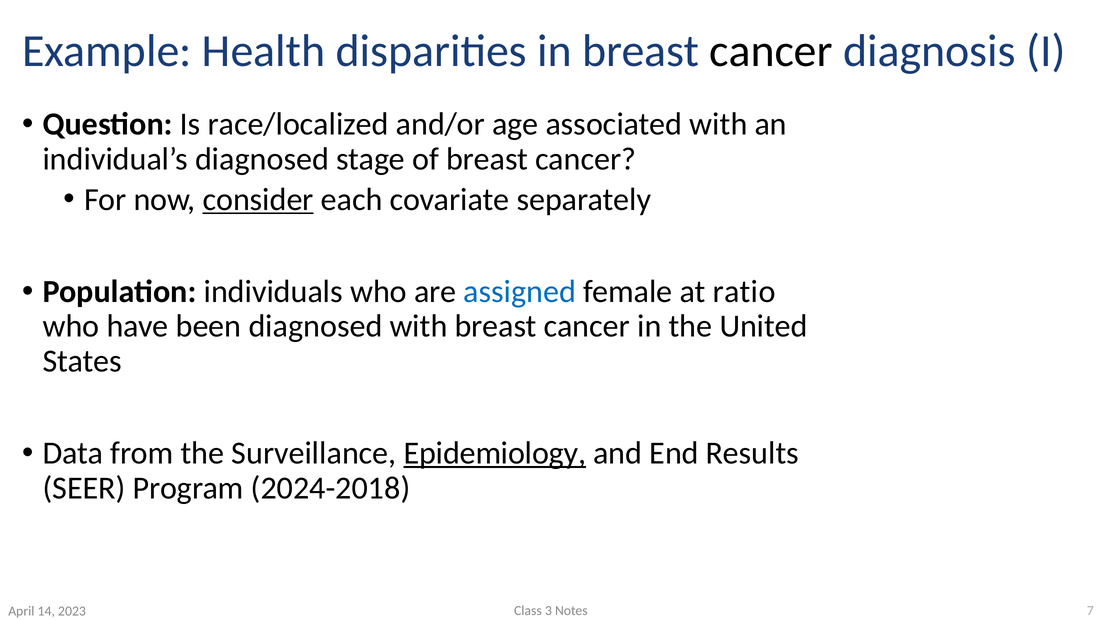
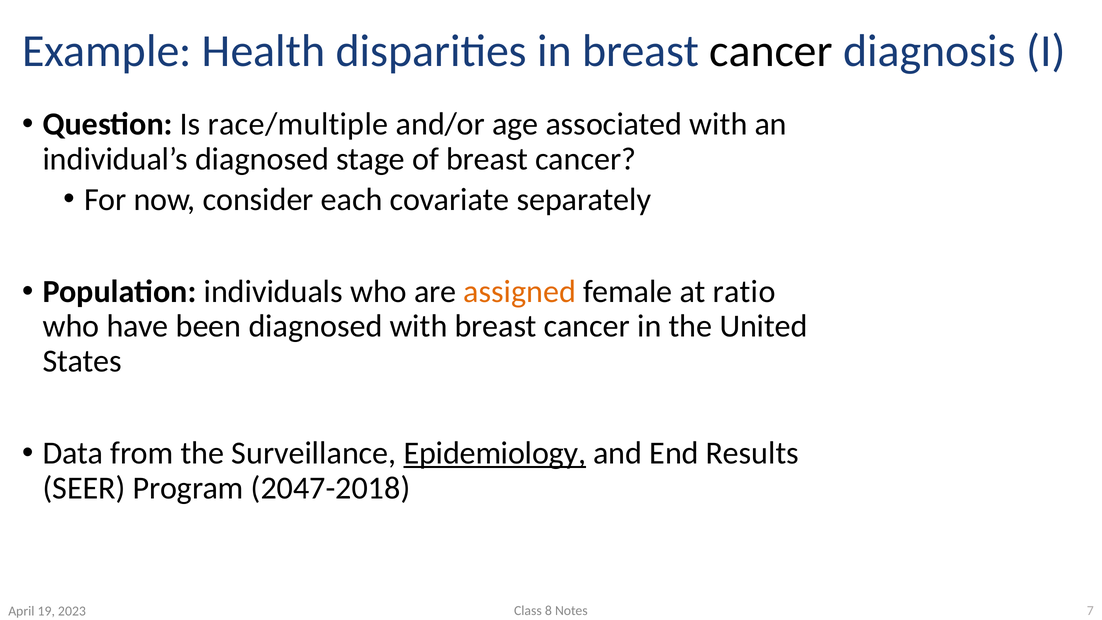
race/localized: race/localized -> race/multiple (298, 124)
consider underline: present -> none (258, 199)
assigned colour: blue -> orange (520, 292)
2024-2018: 2024-2018 -> 2047-2018 (331, 488)
3: 3 -> 8 (548, 610)
14: 14 -> 19 (46, 611)
